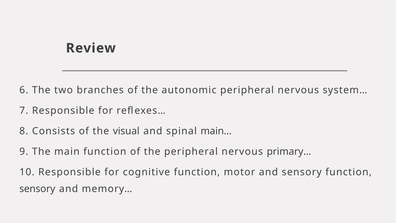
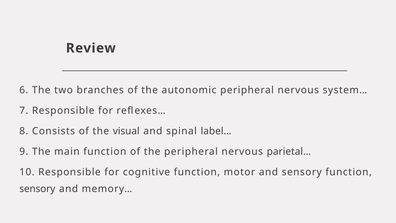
main…: main… -> label… (216, 131)
primary…: primary… -> parietal… (289, 151)
